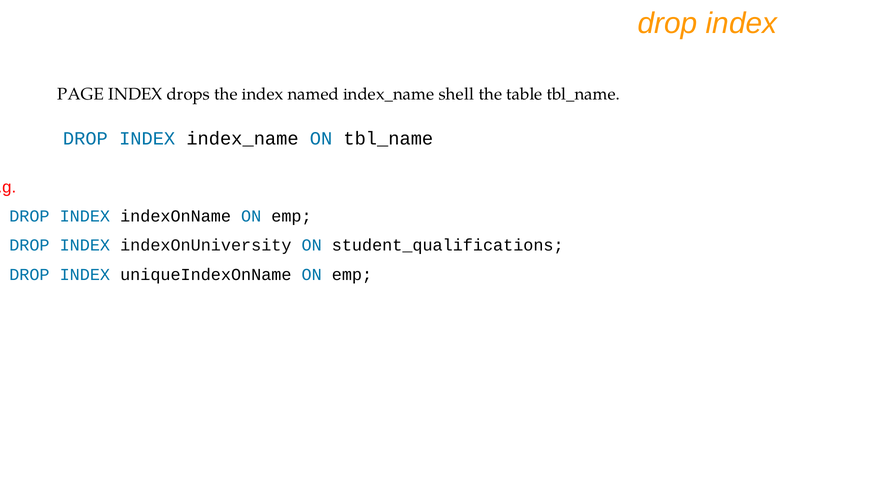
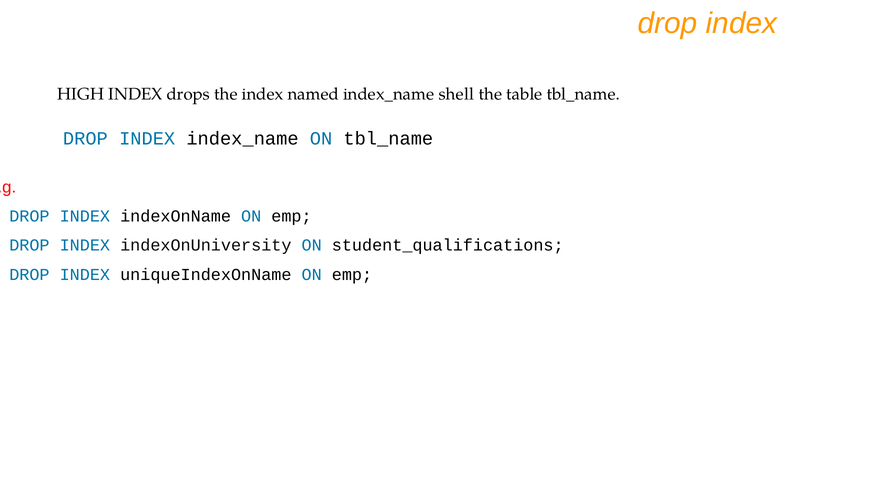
PAGE: PAGE -> HIGH (81, 94)
